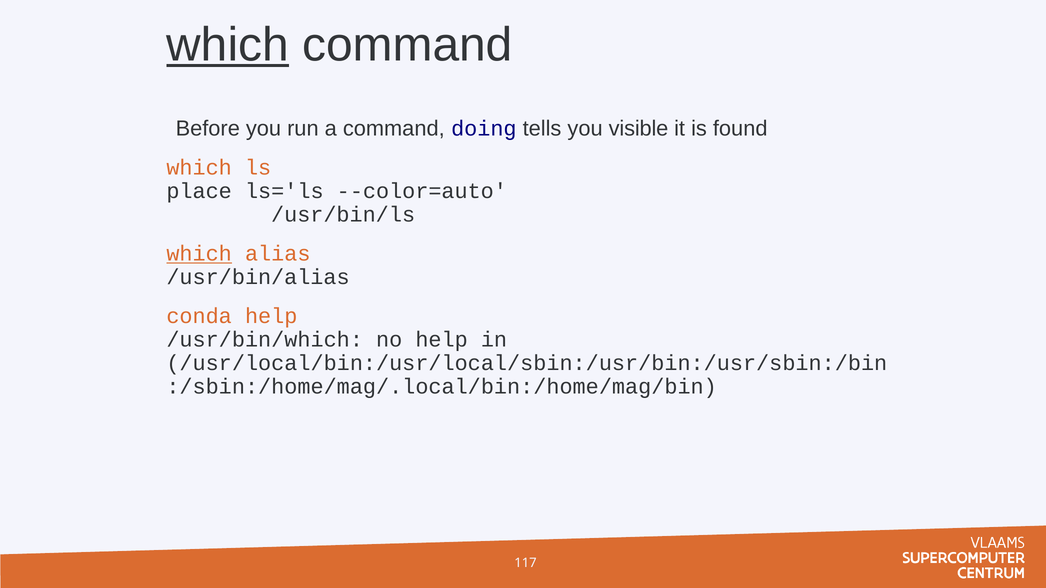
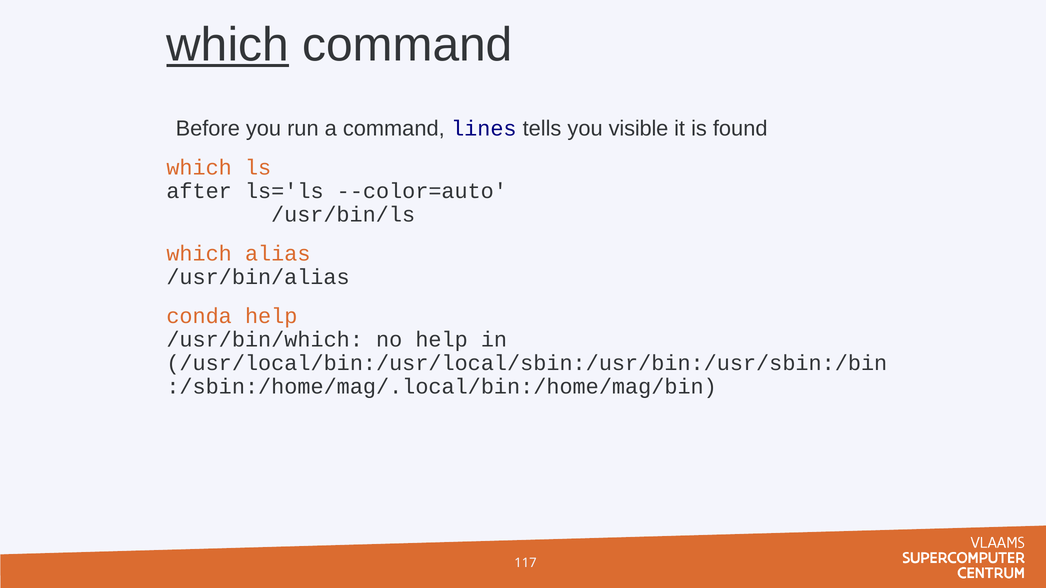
doing: doing -> lines (484, 129)
place: place -> after (199, 191)
which underline: present -> none (199, 254)
